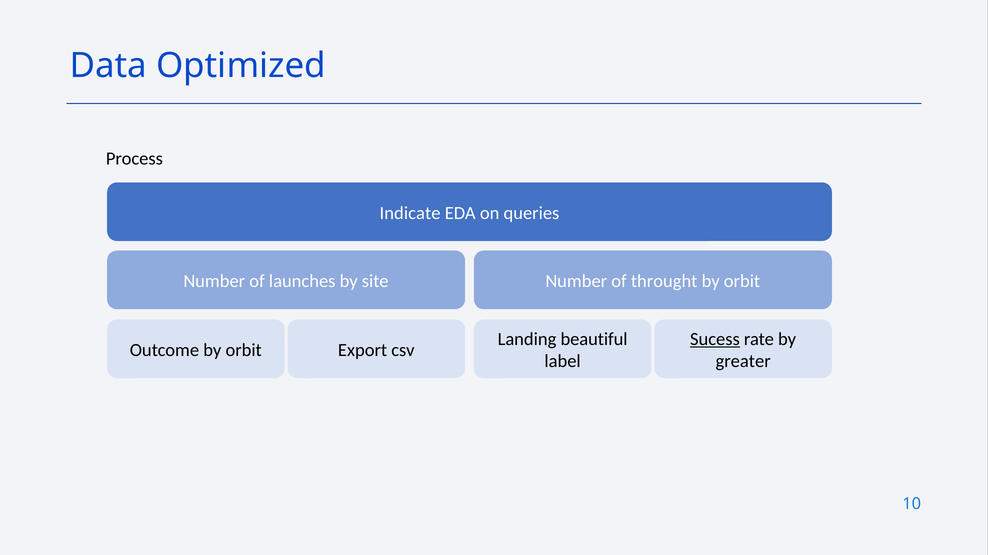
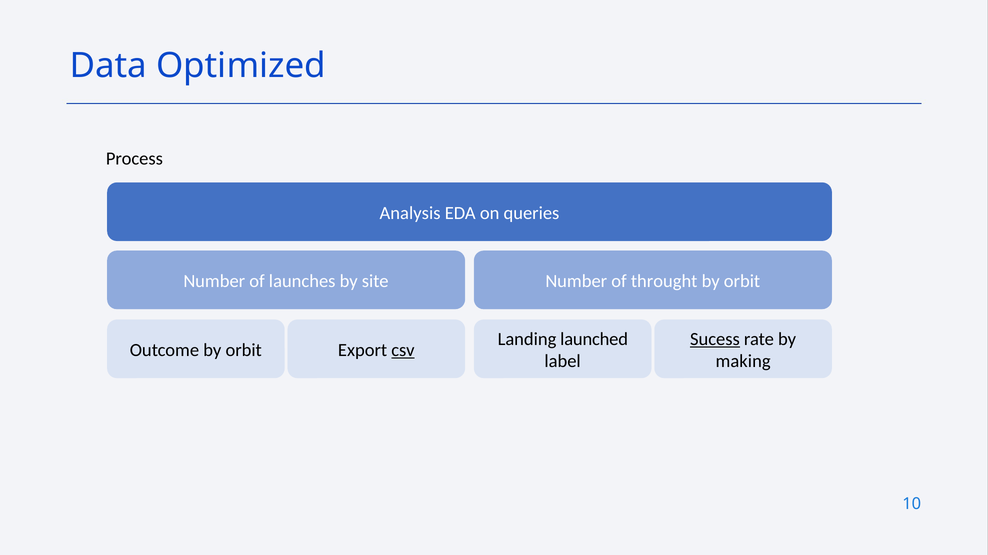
Indicate: Indicate -> Analysis (410, 213)
beautiful: beautiful -> launched (594, 339)
csv underline: none -> present (403, 351)
greater: greater -> making (743, 362)
